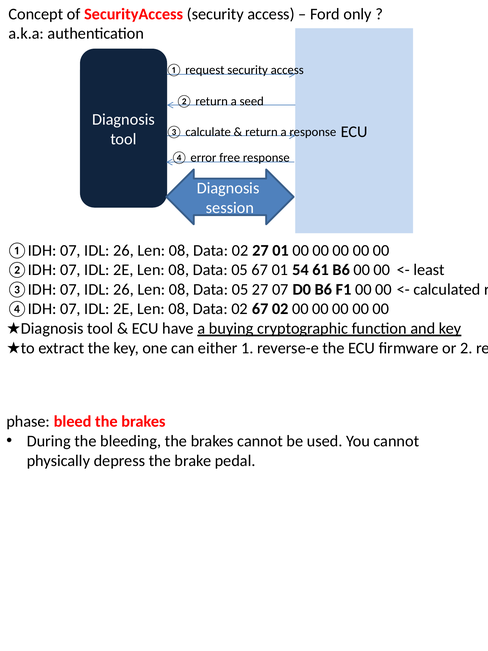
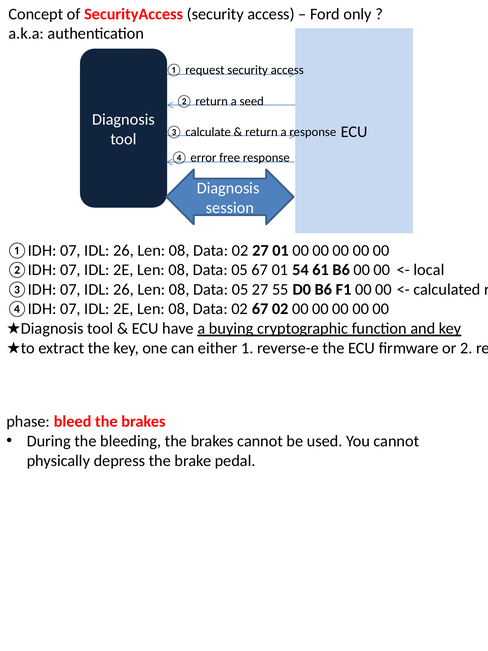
least: least -> local (429, 270)
27 07: 07 -> 55 (280, 289)
